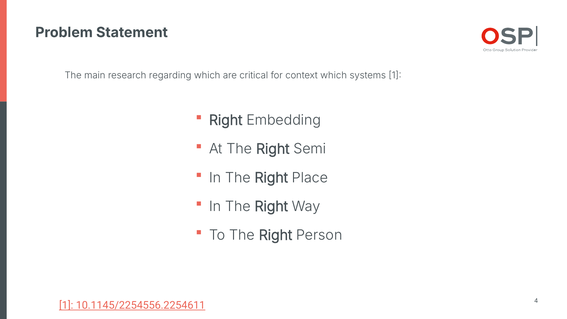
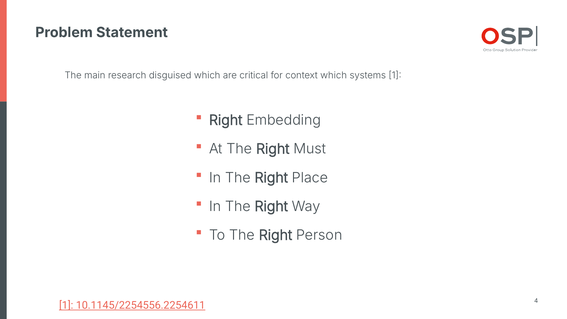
regarding: regarding -> disguised (170, 75)
Semi: Semi -> Must (310, 149)
